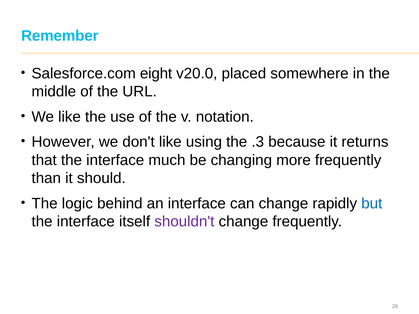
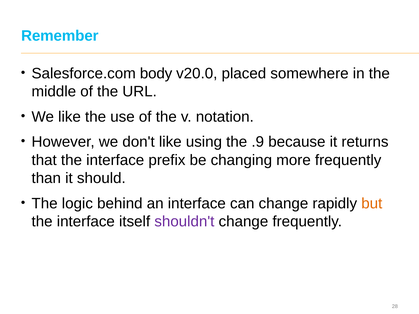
eight: eight -> body (156, 73)
.3: .3 -> .9 (258, 142)
much: much -> prefix (167, 160)
but colour: blue -> orange (372, 204)
